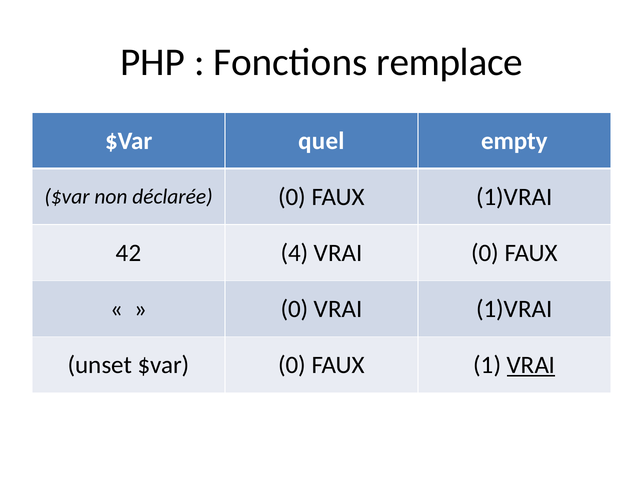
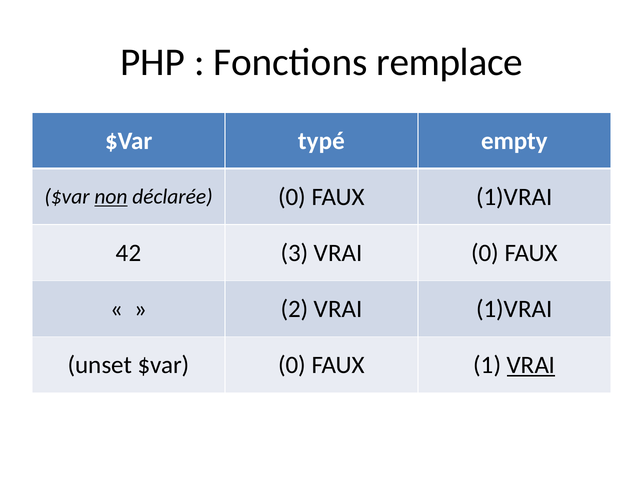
quel: quel -> typé (321, 141)
non underline: none -> present (111, 197)
4: 4 -> 3 (294, 253)
0: 0 -> 2 (294, 309)
